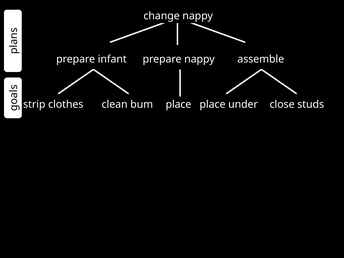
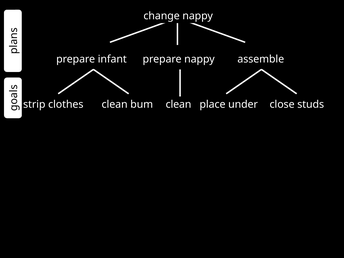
bum place: place -> clean (178, 104)
